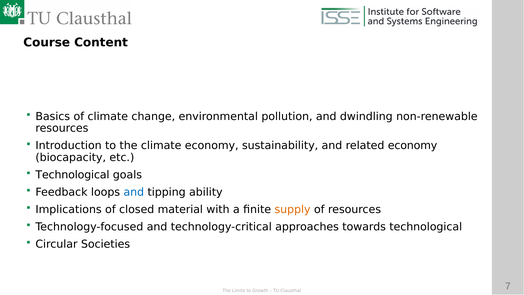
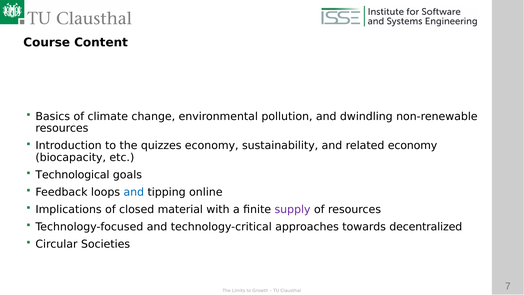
the climate: climate -> quizzes (161, 146)
ability: ability -> online (206, 192)
supply colour: orange -> purple (293, 209)
towards technological: technological -> decentralized (426, 227)
